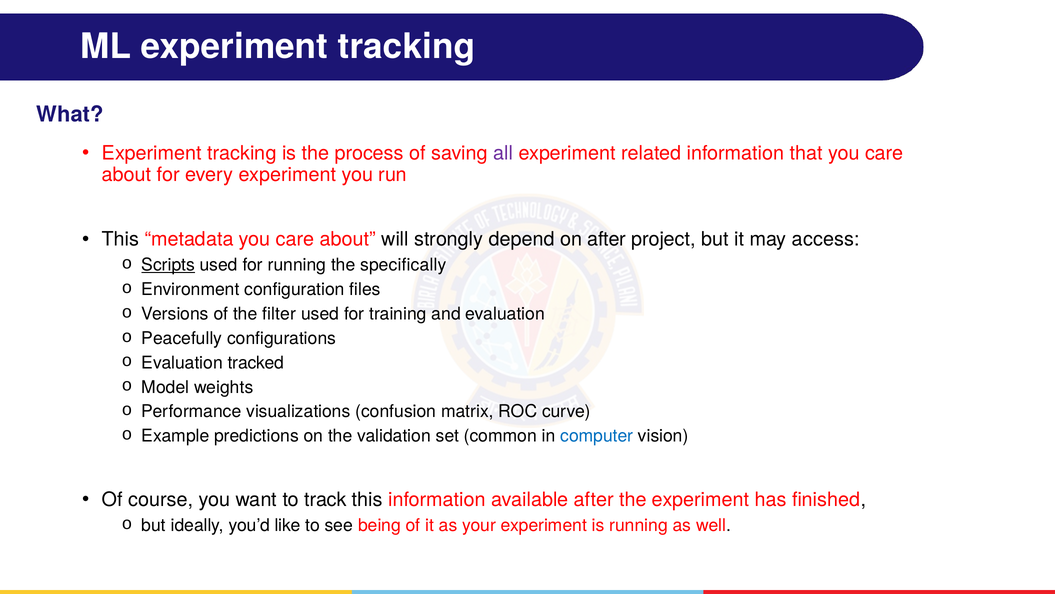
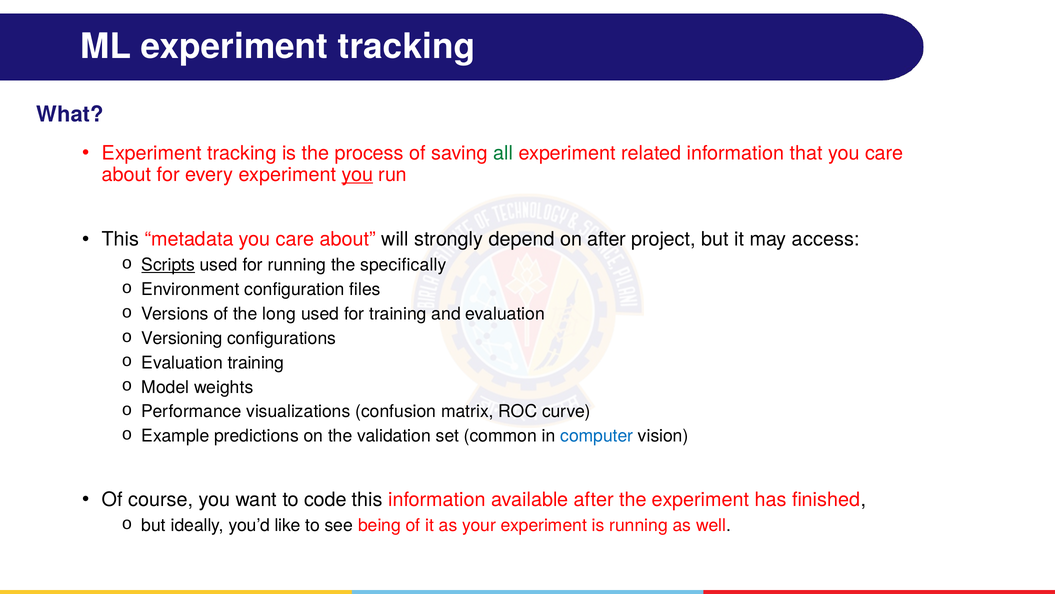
all colour: purple -> green (503, 153)
you underline: none -> present (357, 174)
filter: filter -> long (279, 314)
Peacefully: Peacefully -> Versioning (182, 338)
Evaluation tracked: tracked -> training (256, 362)
track: track -> code (325, 499)
